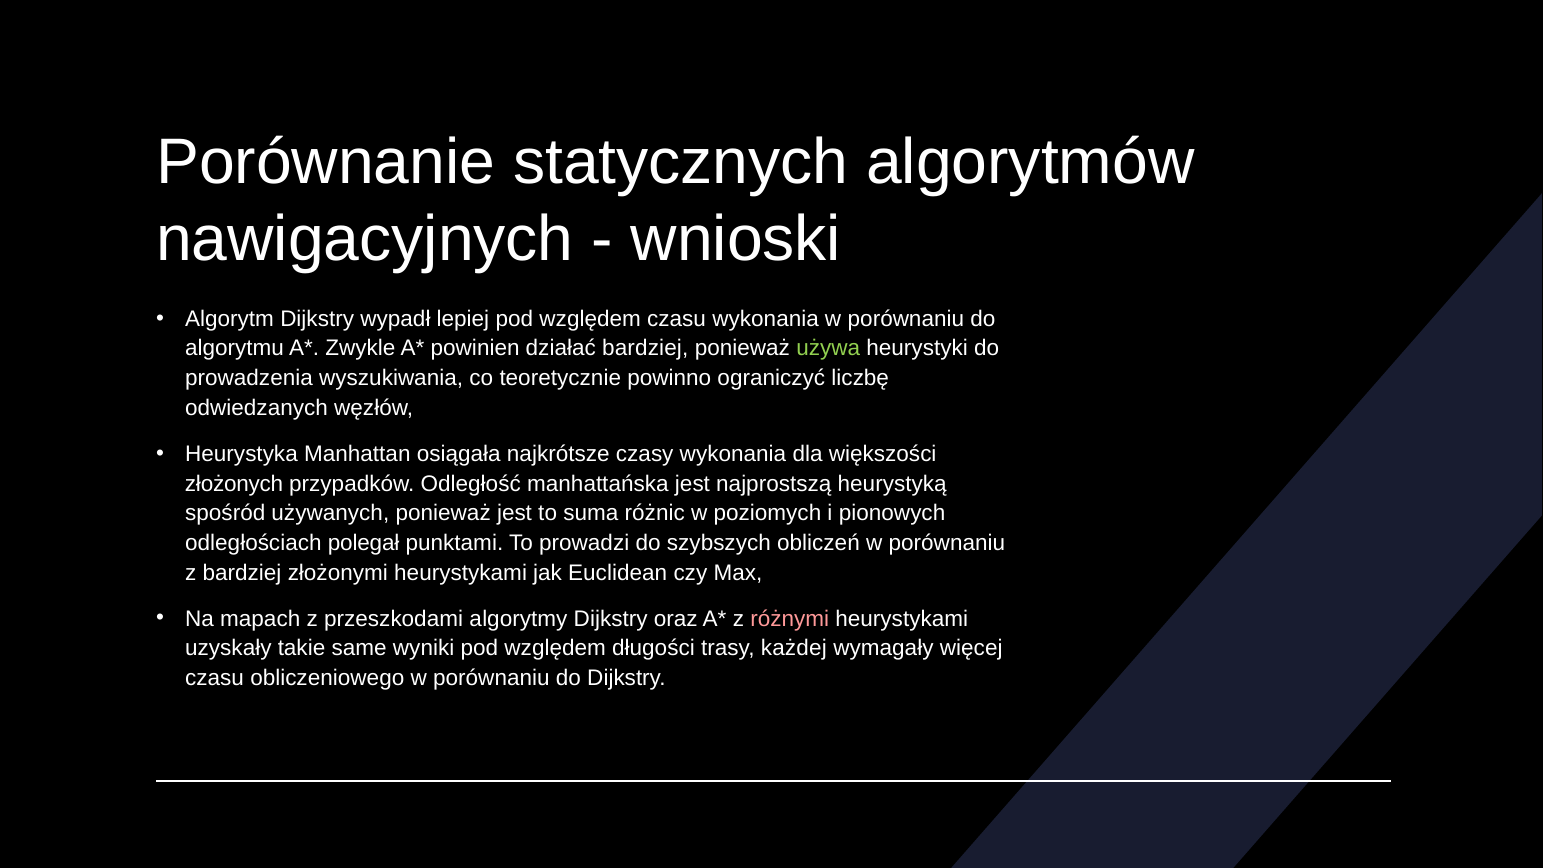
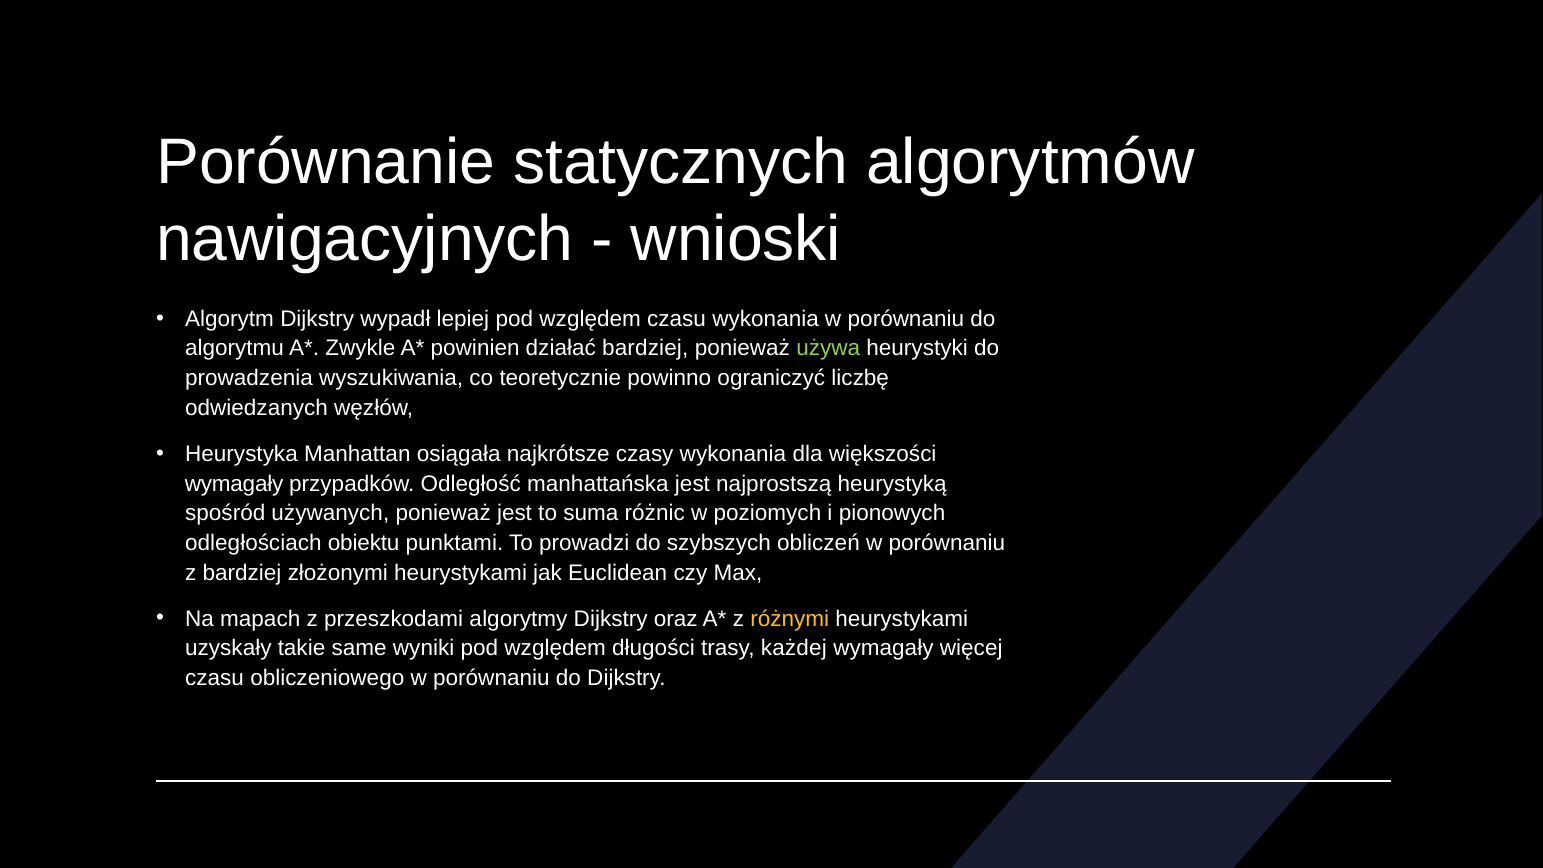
złożonych: złożonych -> wymagały (234, 484)
polegał: polegał -> obiektu (364, 543)
różnymi colour: pink -> yellow (790, 619)
